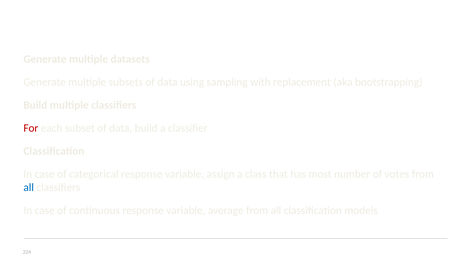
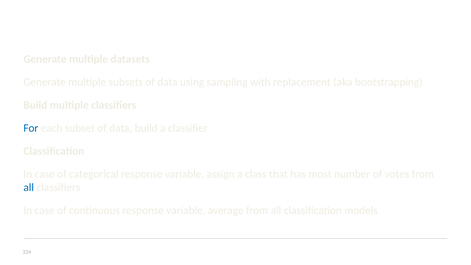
For colour: red -> blue (31, 128)
